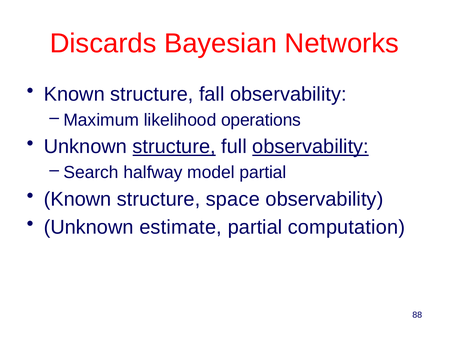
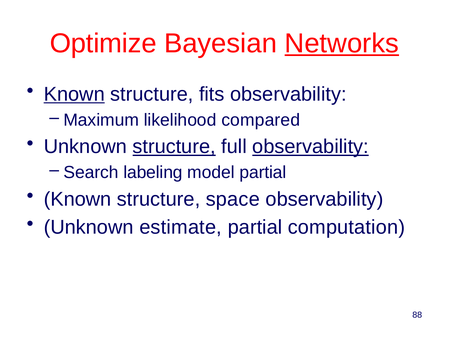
Discards: Discards -> Optimize (103, 43)
Networks underline: none -> present (342, 43)
Known underline: none -> present (74, 94)
fall: fall -> fits (212, 94)
operations: operations -> compared (261, 120)
halfway: halfway -> labeling (153, 172)
